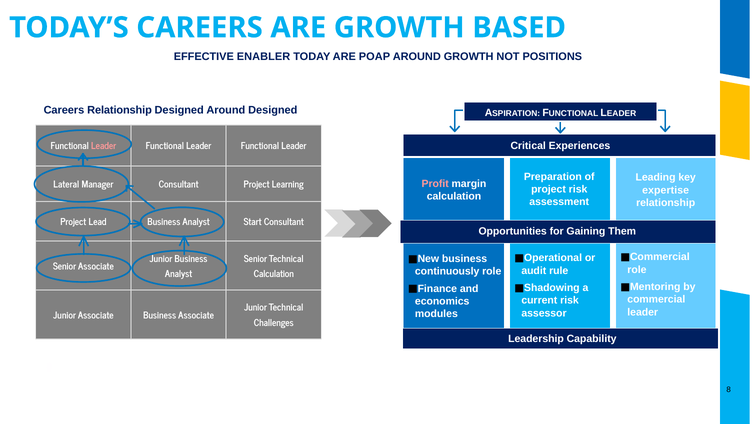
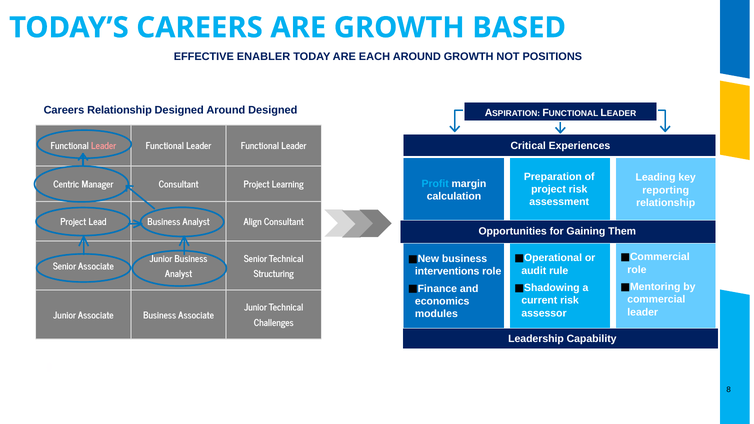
POAP: POAP -> EACH (374, 57)
Profit colour: pink -> light blue (435, 184)
Lateral: Lateral -> Centric (66, 185)
expertise: expertise -> reporting (666, 190)
Start: Start -> Align (253, 222)
continuously: continuously -> interventions (447, 271)
Calculation: Calculation -> Structuring (274, 274)
